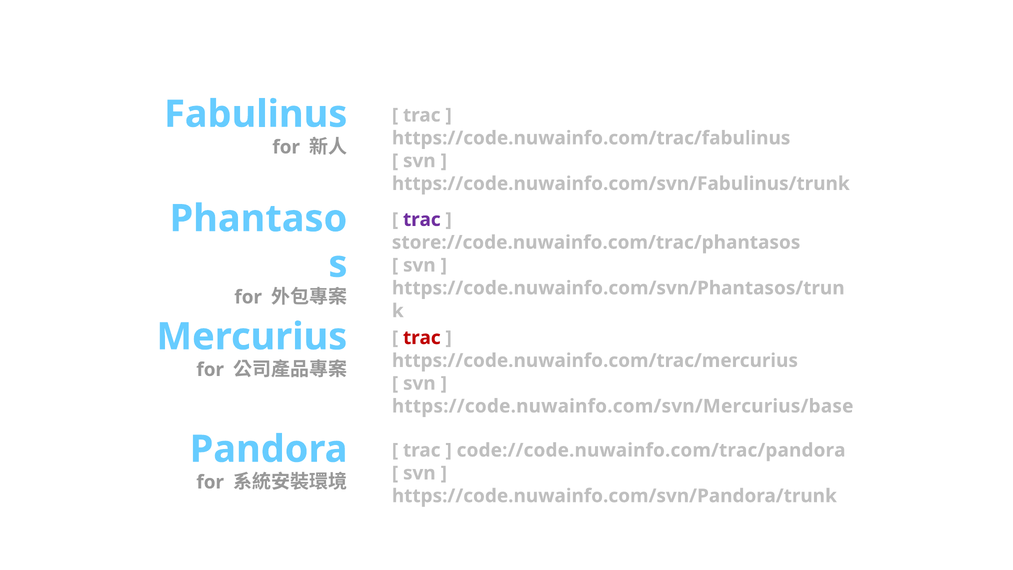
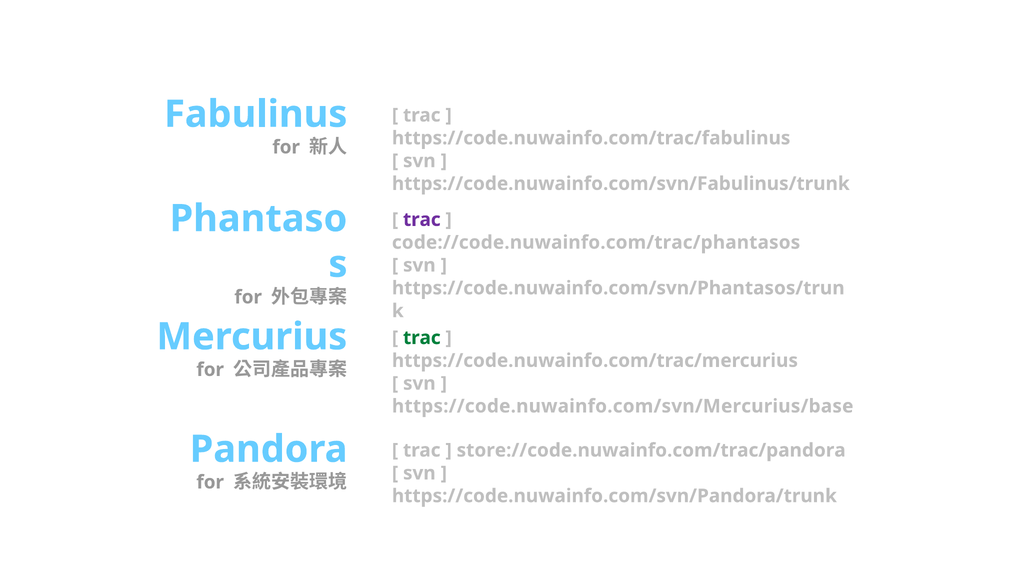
store://code.nuwainfo.com/trac/phantasos: store://code.nuwainfo.com/trac/phantasos -> code://code.nuwainfo.com/trac/phantasos (596, 242)
trac colour: red -> green (422, 338)
code://code.nuwainfo.com/trac/pandora: code://code.nuwainfo.com/trac/pandora -> store://code.nuwainfo.com/trac/pandora (651, 450)
